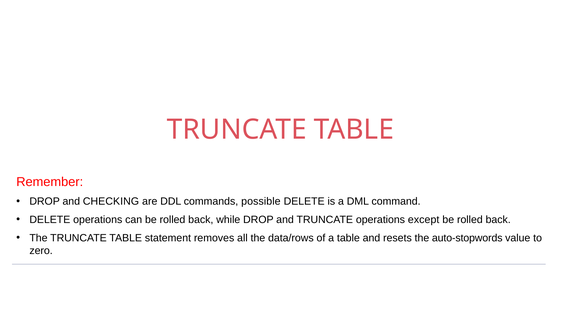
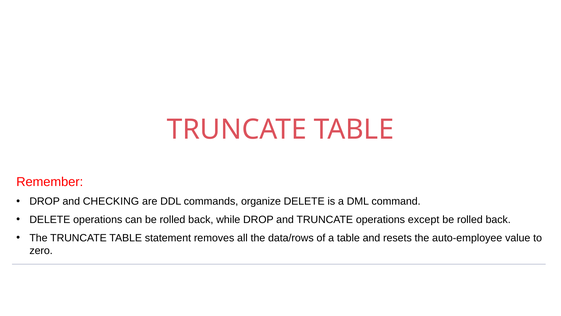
possible: possible -> organize (261, 201)
auto-stopwords: auto-stopwords -> auto-employee (467, 238)
